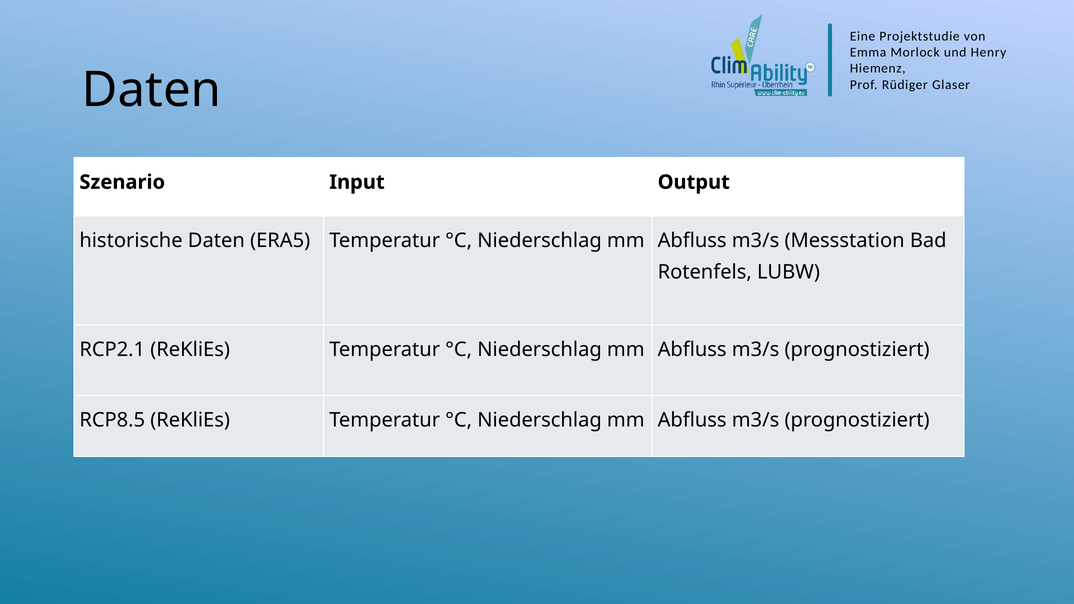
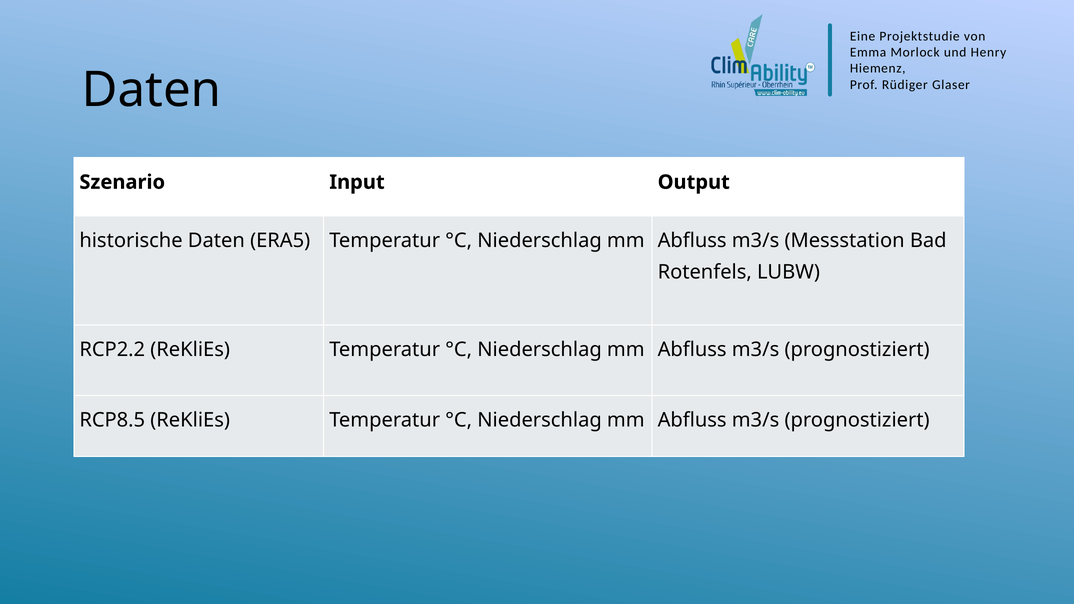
RCP2.1: RCP2.1 -> RCP2.2 (112, 350)
